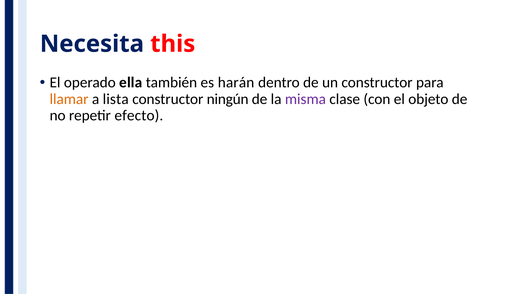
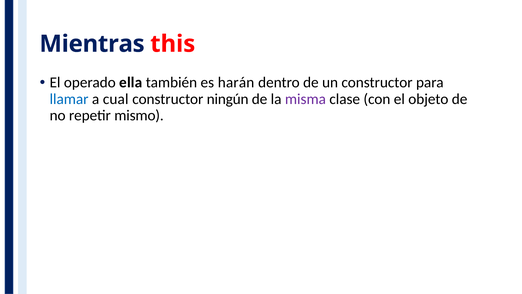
Necesita: Necesita -> Mientras (92, 44)
llamar colour: orange -> blue (69, 99)
lista: lista -> cual (116, 99)
efecto: efecto -> mismo (139, 115)
